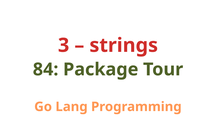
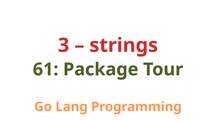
84: 84 -> 61 (46, 70)
